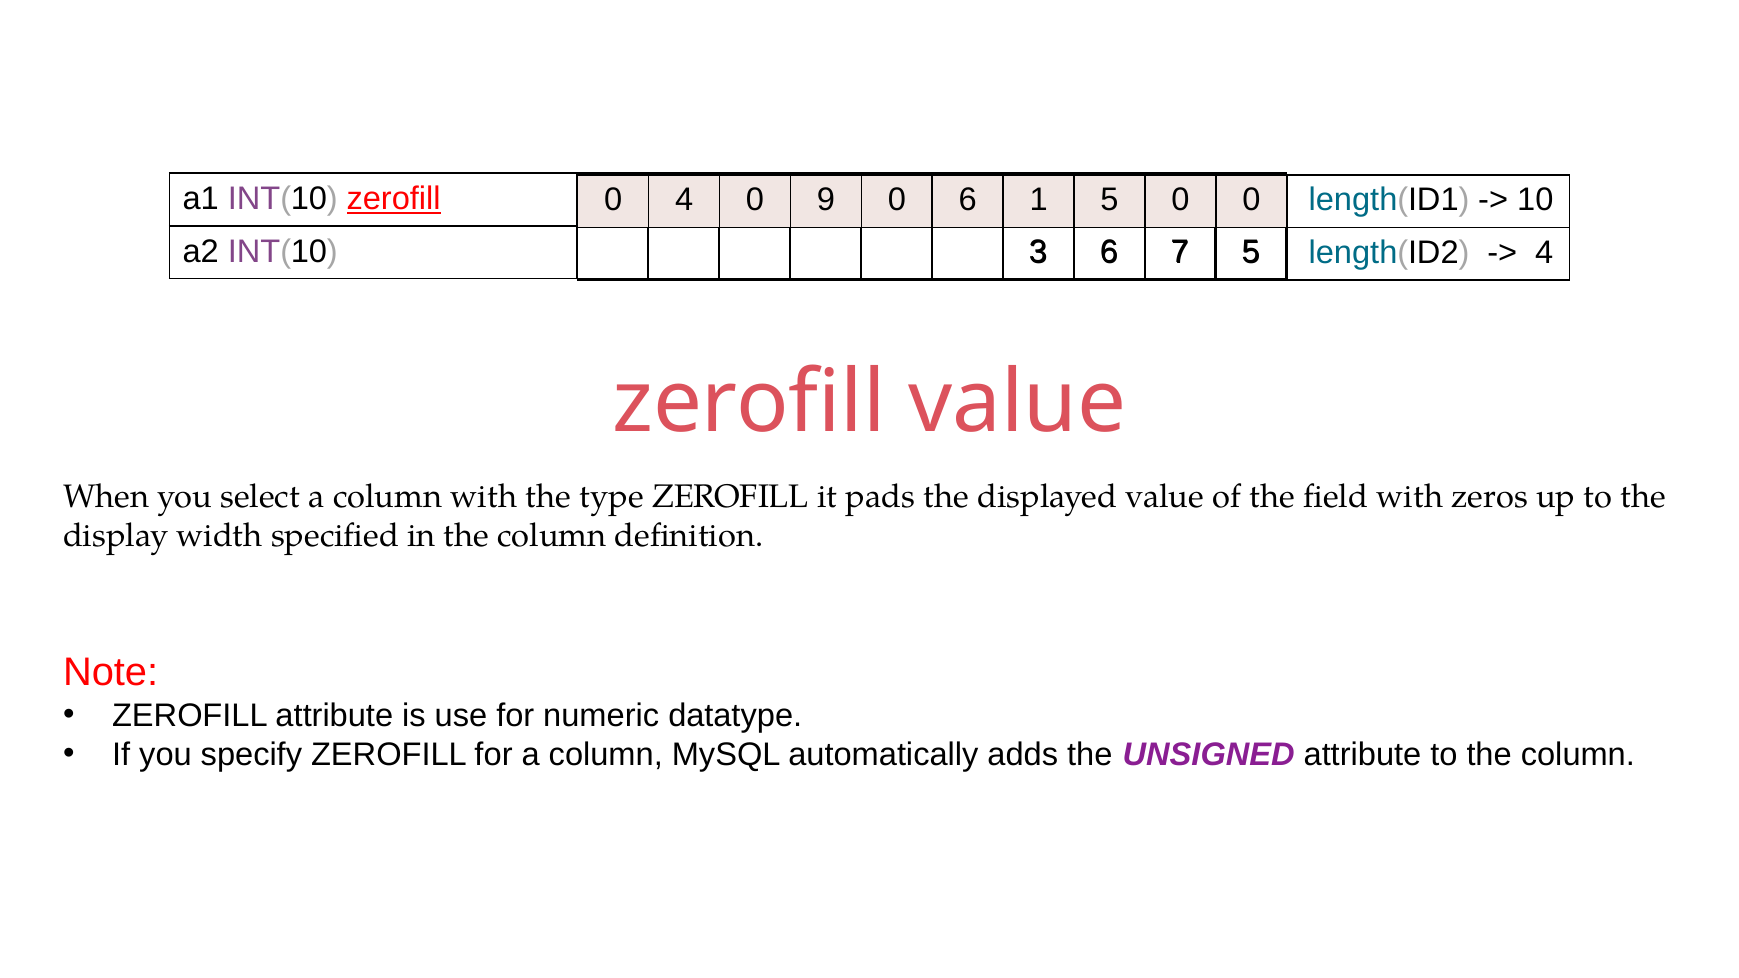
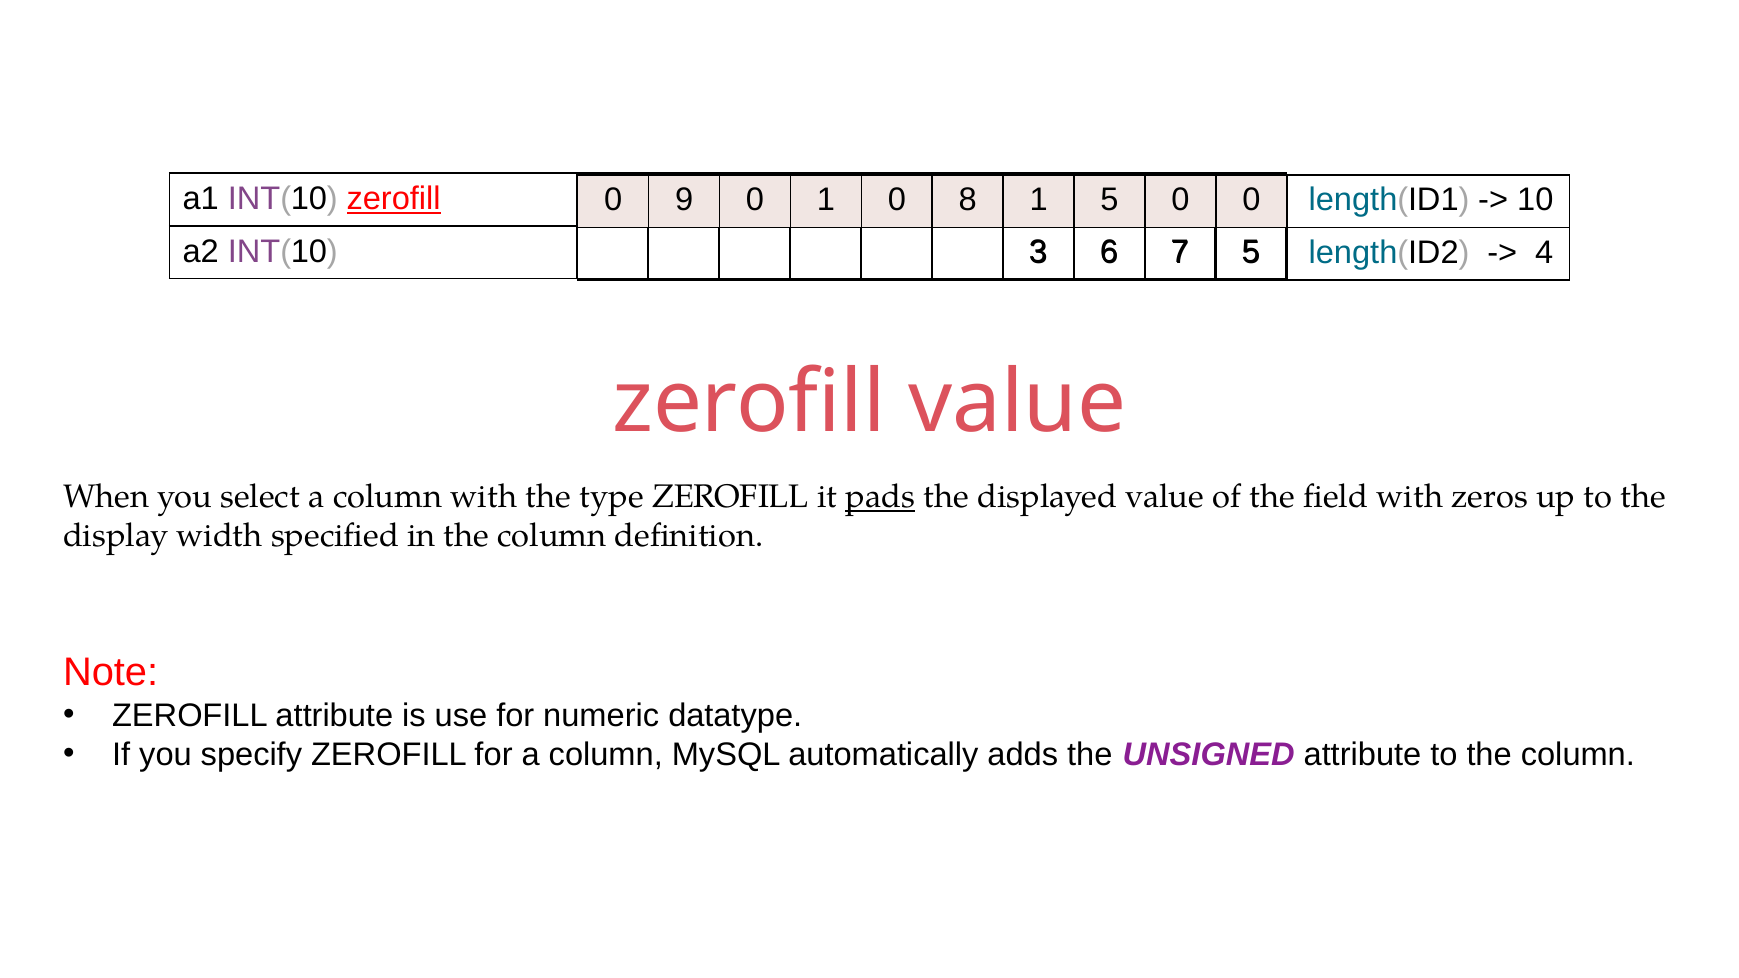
0 4: 4 -> 9 (684, 200)
0 9: 9 -> 1 (826, 200)
0 6: 6 -> 8 (968, 200)
pads underline: none -> present (880, 497)
